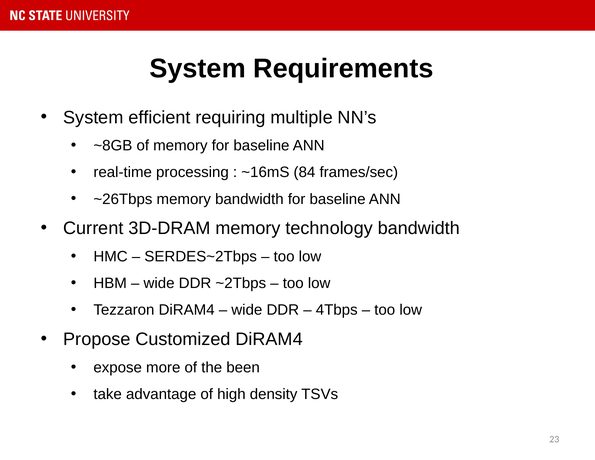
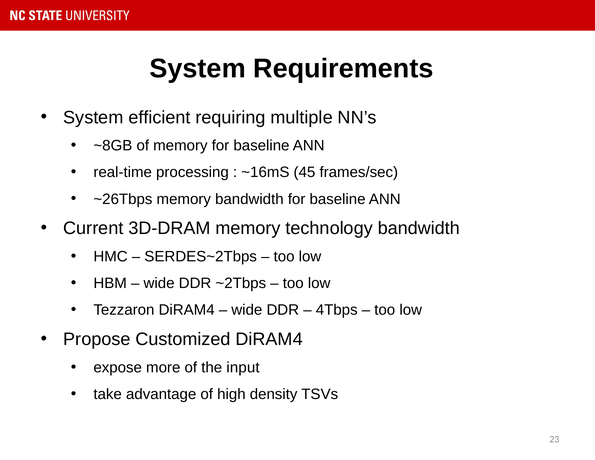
84: 84 -> 45 (304, 172)
been: been -> input (243, 367)
